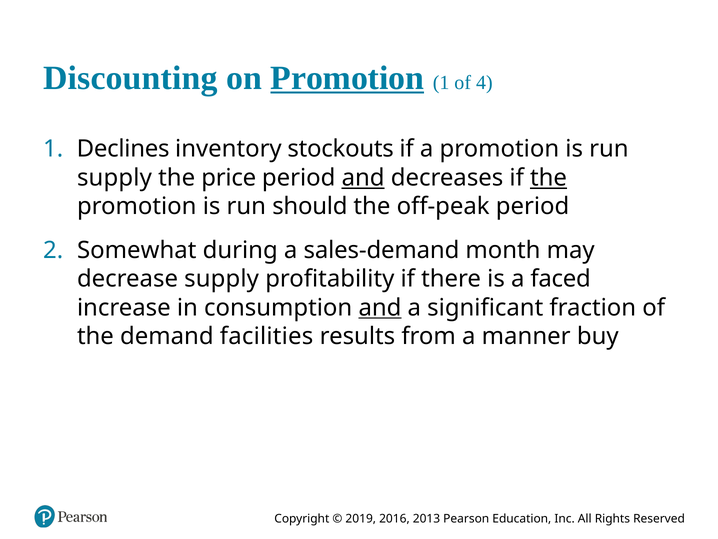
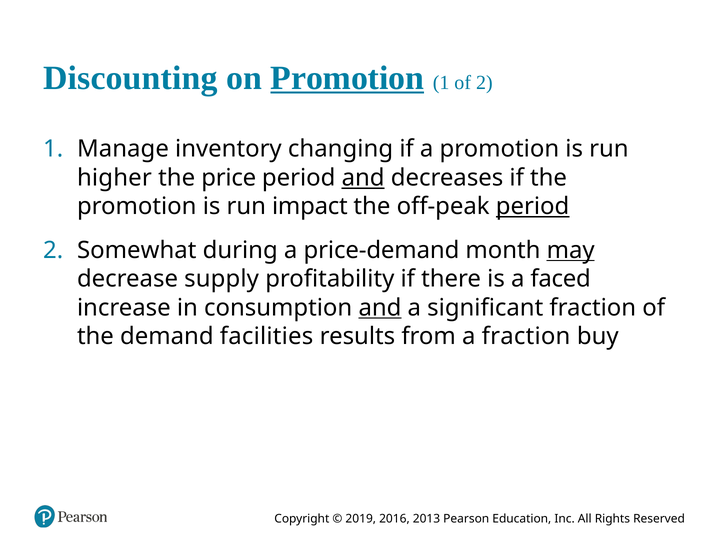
of 4: 4 -> 2 (484, 82)
Declines: Declines -> Manage (123, 149)
stockouts: stockouts -> changing (341, 149)
supply: supply -> higher (114, 178)
the underline: present -> none (549, 178)
should: should -> impact (310, 206)
period underline: none -> present (533, 206)
sales-demand: sales-demand -> price-demand (381, 250)
may underline: none -> present (571, 250)
a manner: manner -> fraction (526, 336)
